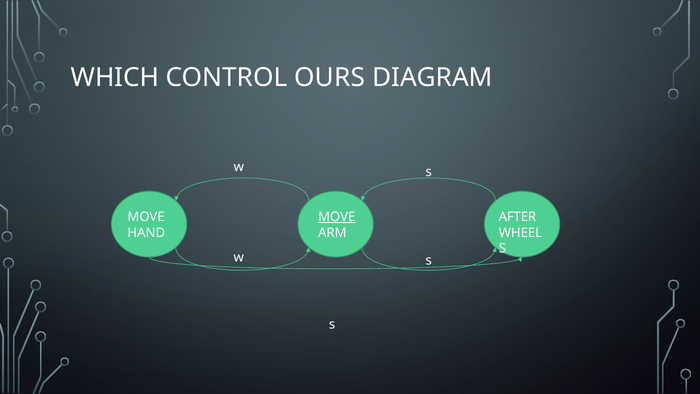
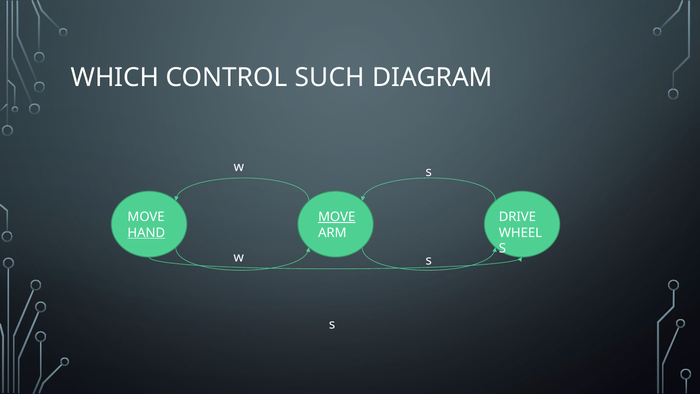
OURS: OURS -> SUCH (330, 78)
AFTER: AFTER -> DRIVE (517, 217)
HAND underline: none -> present (146, 233)
